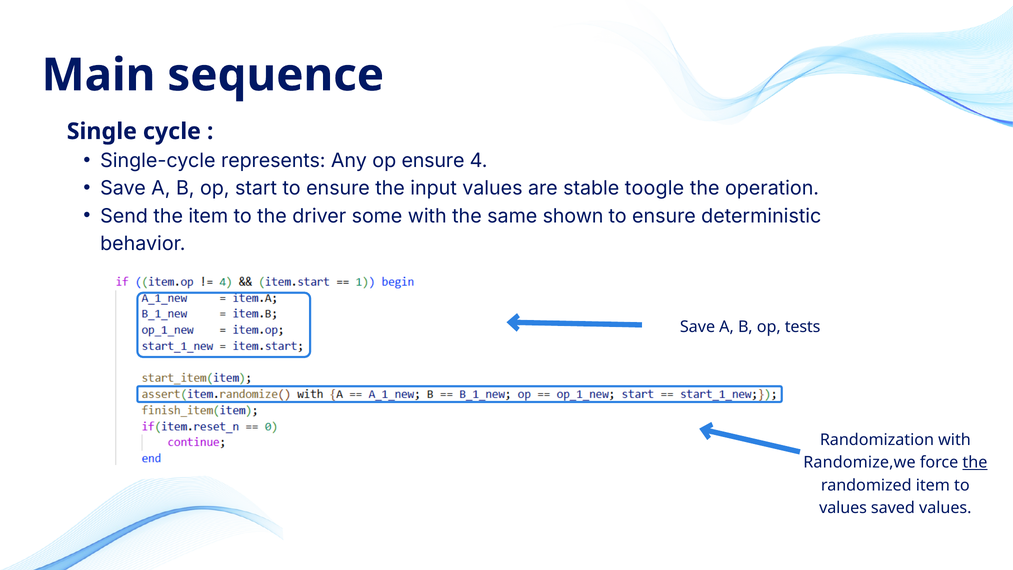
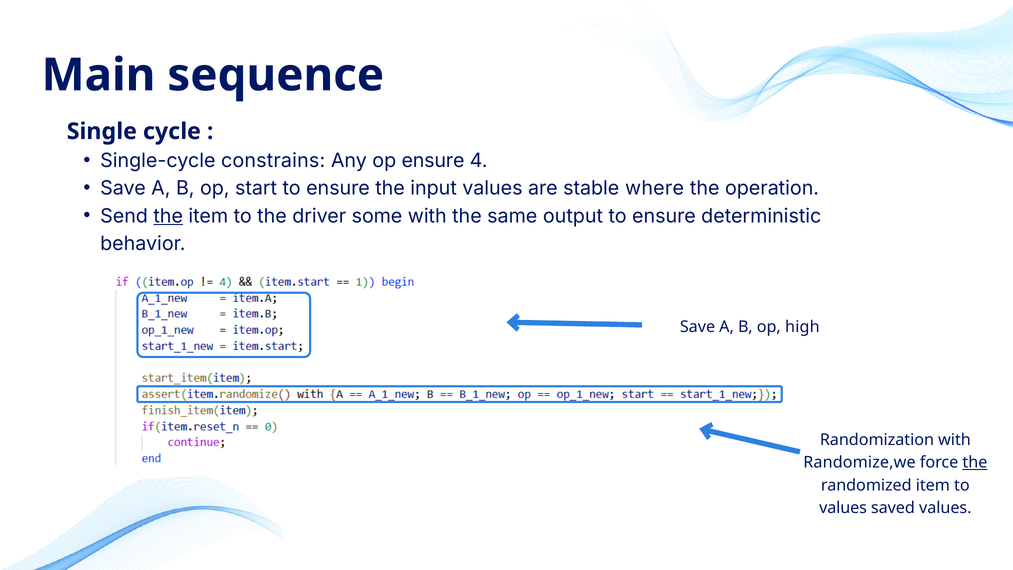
represents: represents -> constrains (273, 161)
toogle: toogle -> where (655, 188)
the underline: none -> present (168, 216)
shown: shown -> output (573, 216)
tests: tests -> high (802, 327)
